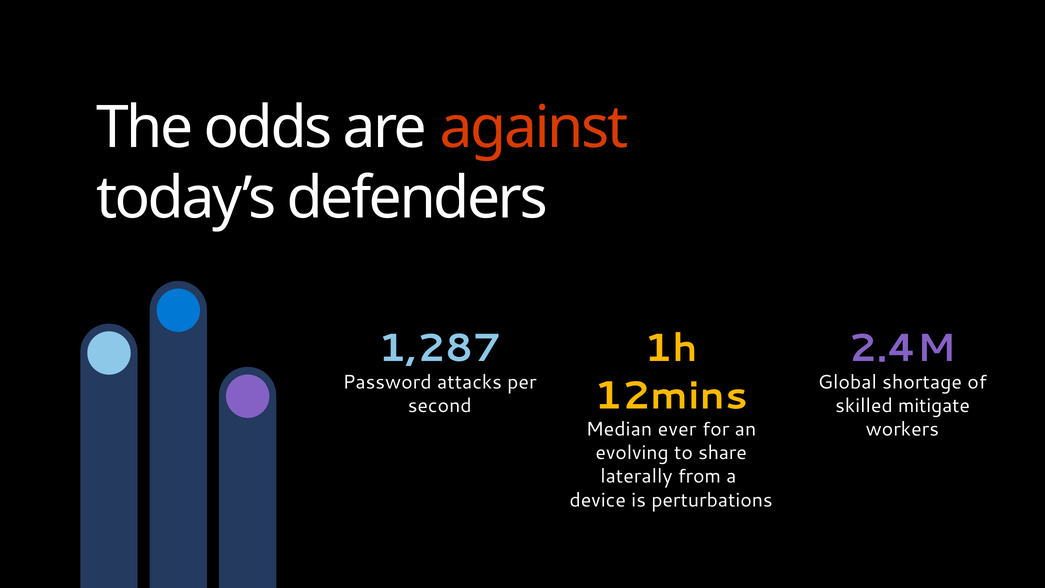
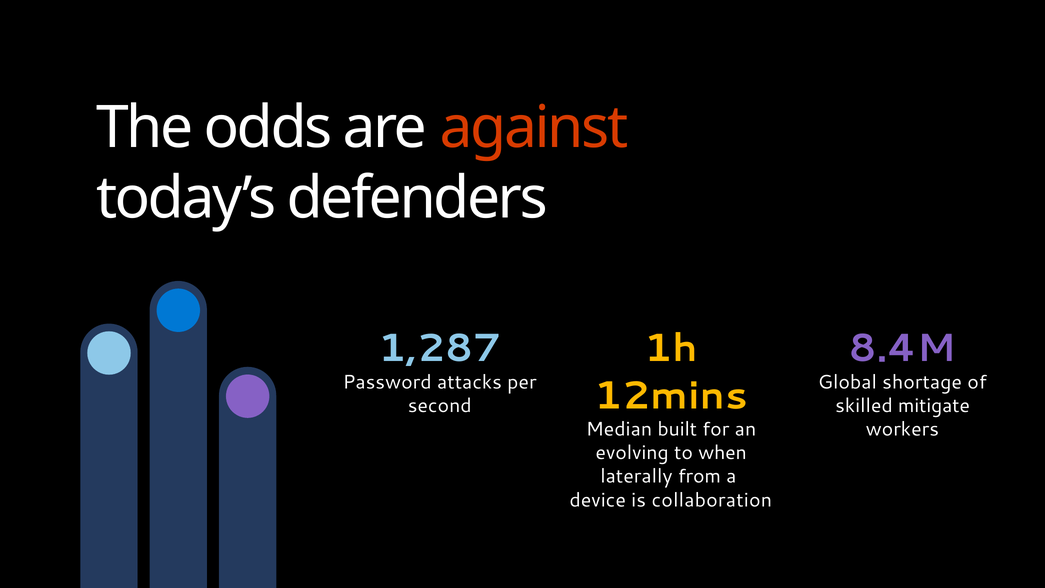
2.4M: 2.4M -> 8.4M (902, 348)
ever: ever -> built (677, 429)
share: share -> when (722, 453)
perturbations: perturbations -> collaboration (712, 500)
